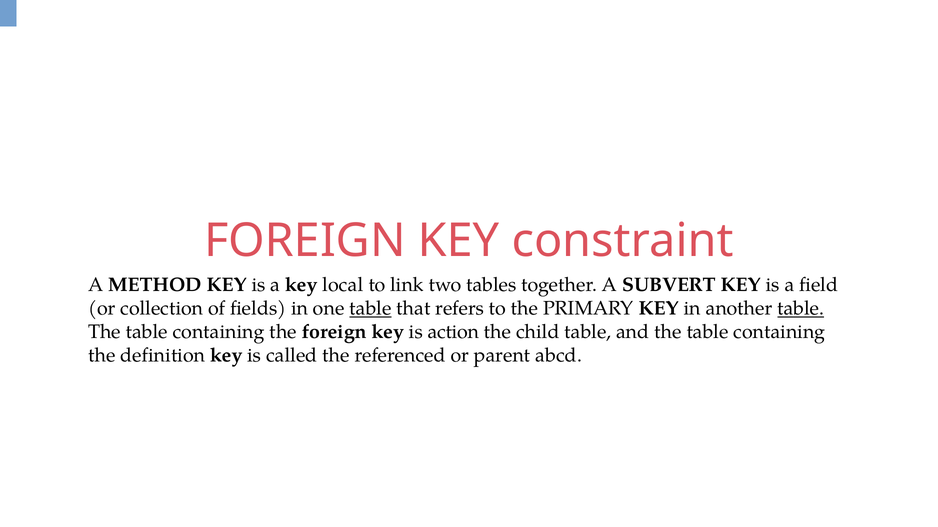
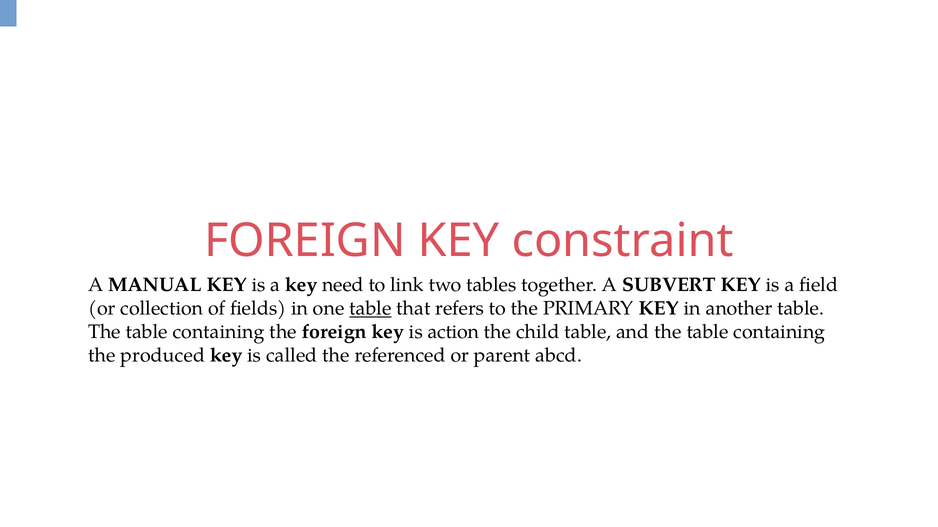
METHOD: METHOD -> MANUAL (155, 285)
local: local -> need (343, 285)
table underline: present -> none (801, 309)
definition: definition -> produced (163, 356)
